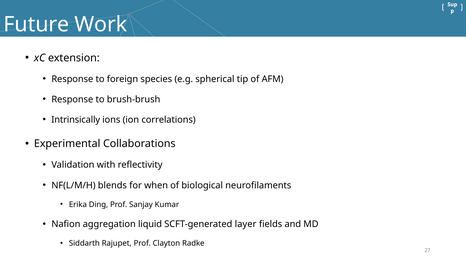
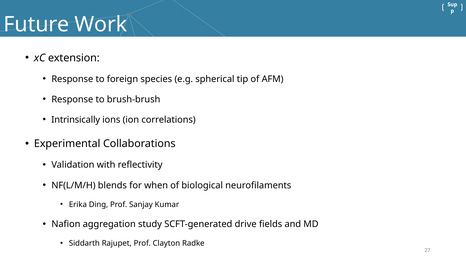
liquid: liquid -> study (150, 224)
layer: layer -> drive (246, 224)
